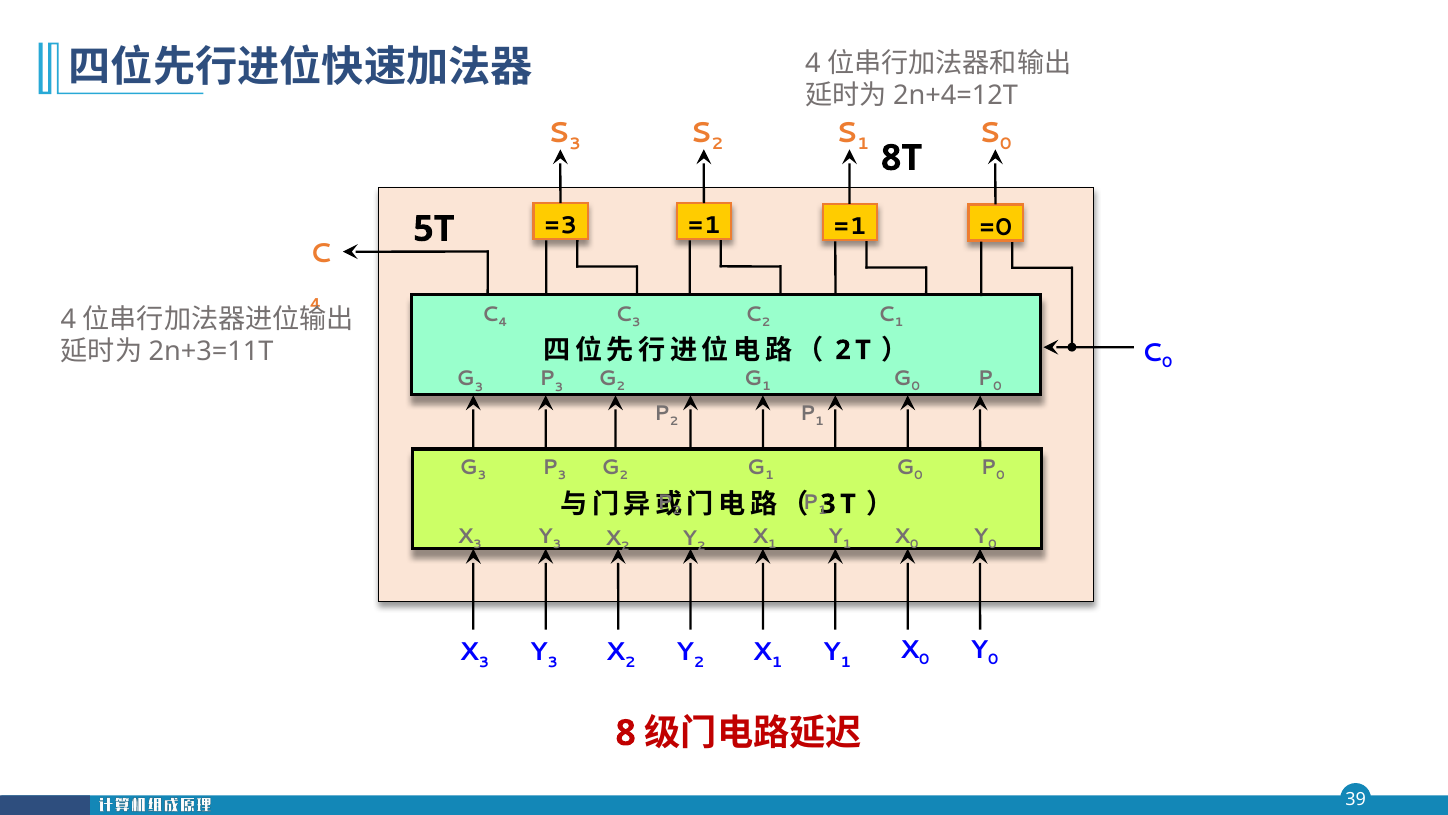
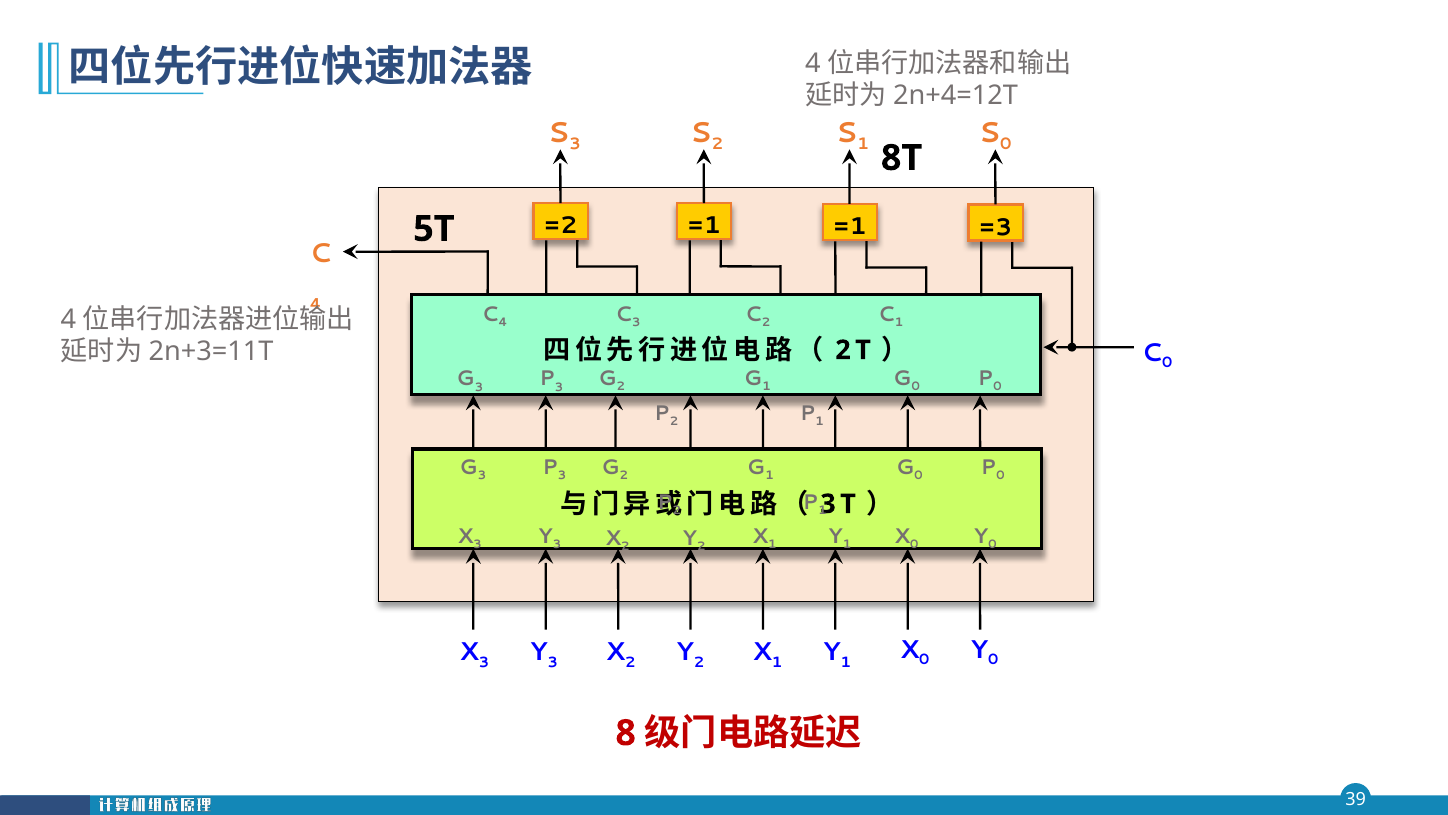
=3: =3 -> =2 (561, 226)
=0: =0 -> =3 (996, 227)
